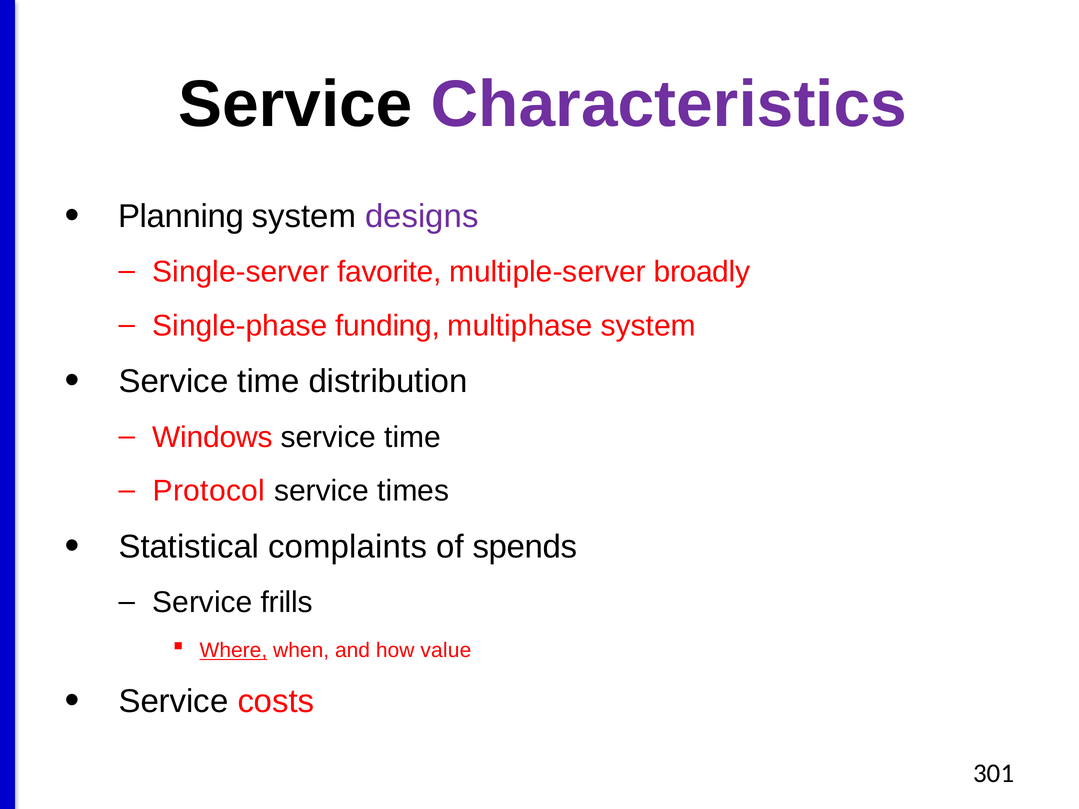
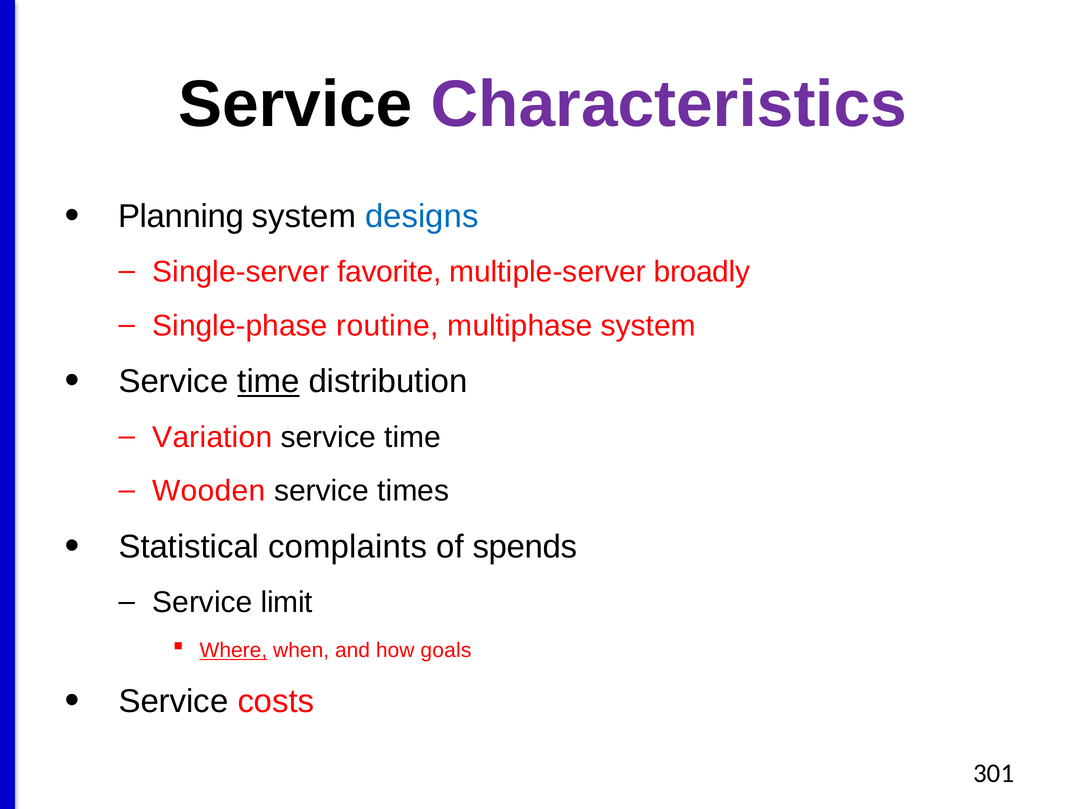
designs colour: purple -> blue (422, 216)
funding: funding -> routine (387, 326)
time underline: none -> present (268, 382)
Windows: Windows -> Variation (212, 437)
Protocol: Protocol -> Wooden (209, 491)
frills: frills -> limit (287, 603)
value: value -> goals (446, 651)
